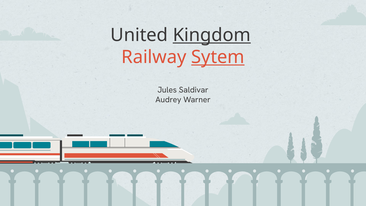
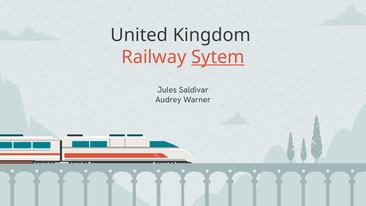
Kingdom underline: present -> none (212, 35)
